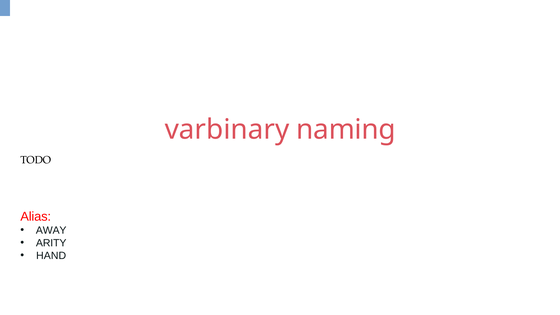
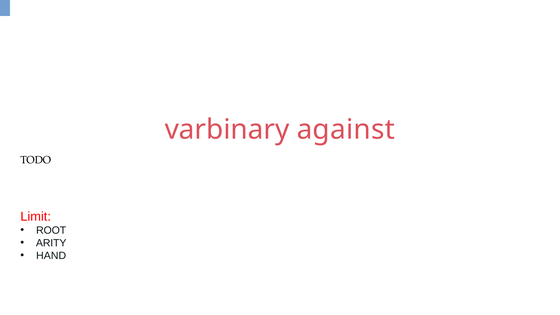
naming: naming -> against (346, 130)
Alias: Alias -> Limit (36, 217)
AWAY: AWAY -> ROOT (51, 230)
